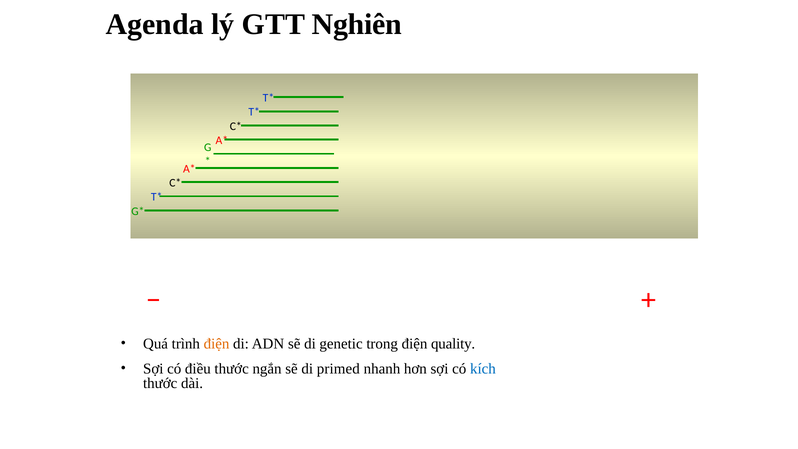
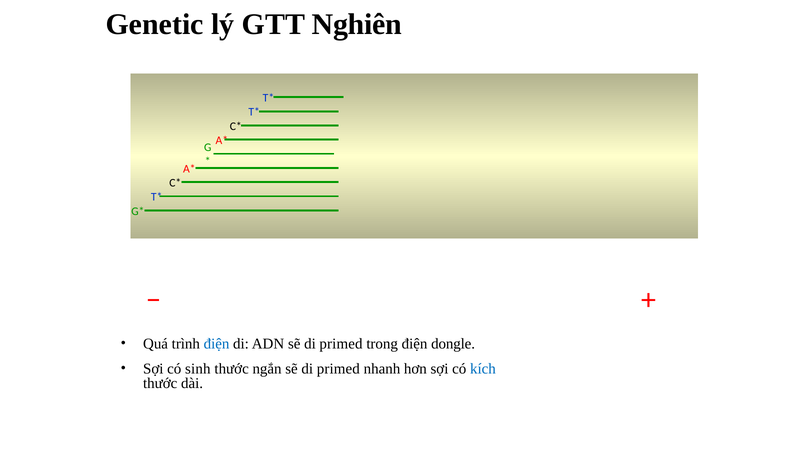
Agenda: Agenda -> Genetic (155, 25)
điện colour: orange -> blue (217, 344)
ADN sẽ di genetic: genetic -> primed (341, 344)
quality: quality -> dongle (453, 344)
điều: điều -> sinh (198, 369)
